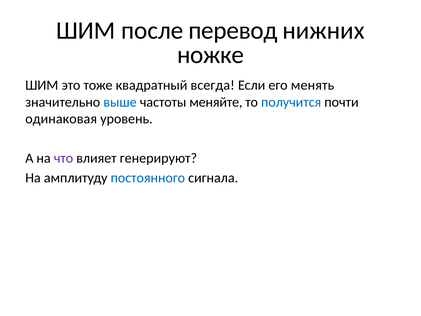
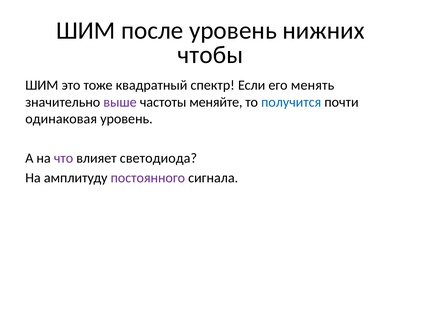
после перевод: перевод -> уровень (233, 31)
ножке: ножке -> чтобы (210, 55)
всегда: всегда -> спектр (213, 85)
выше colour: blue -> purple (120, 102)
генерируют: генерируют -> светодиода (158, 158)
постоянного colour: blue -> purple (148, 178)
